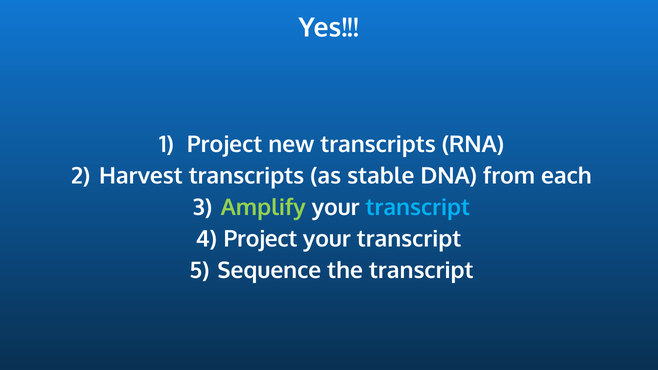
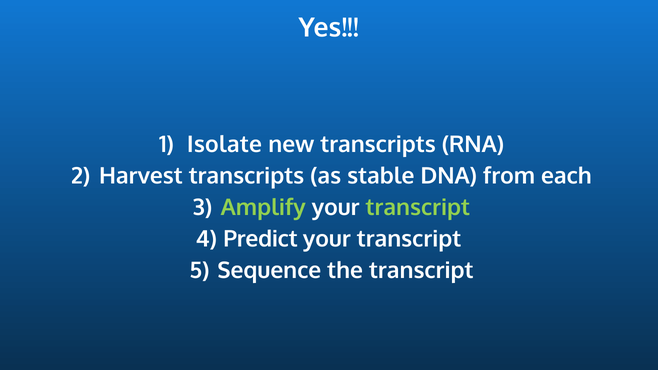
Project: Project -> Isolate (224, 145)
transcript colour: light blue -> light green (418, 208)
Project: Project -> Predict (260, 239)
